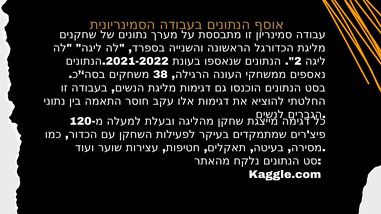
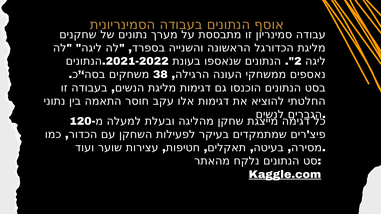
Kaggle.com underline: none -> present (285, 175)
